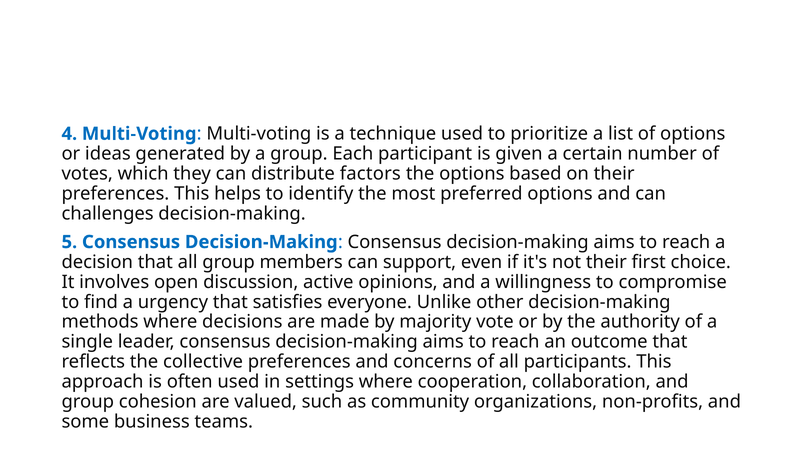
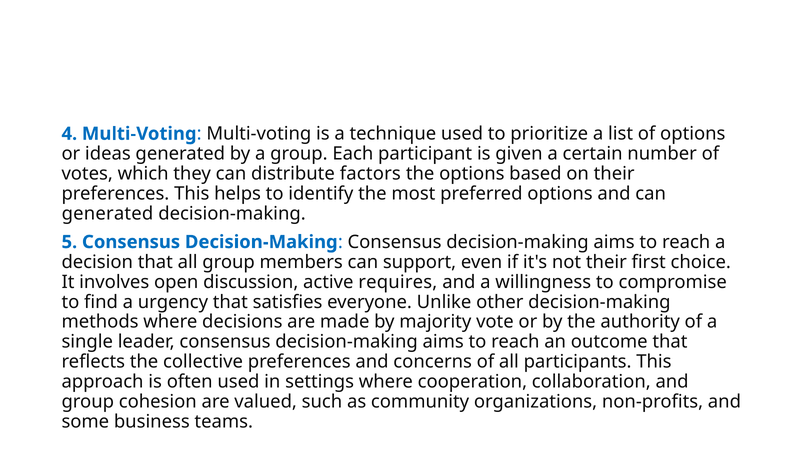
challenges: challenges -> generated (107, 214)
opinions: opinions -> requires (398, 282)
